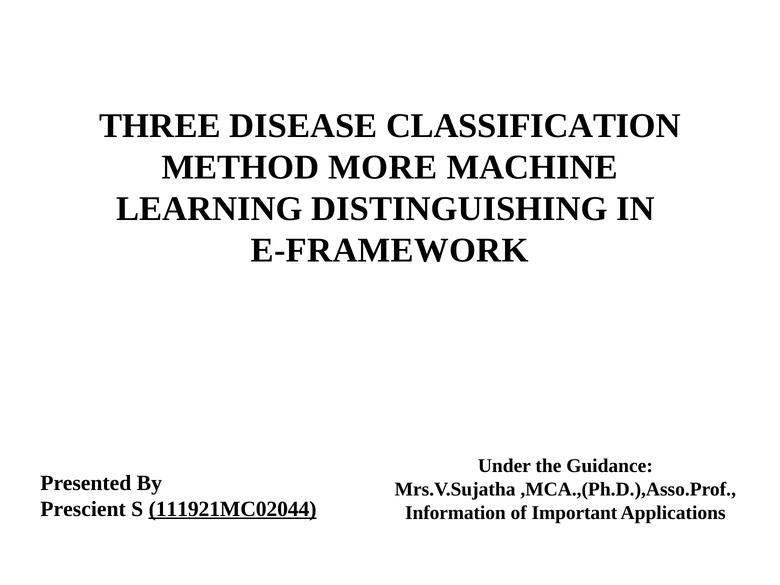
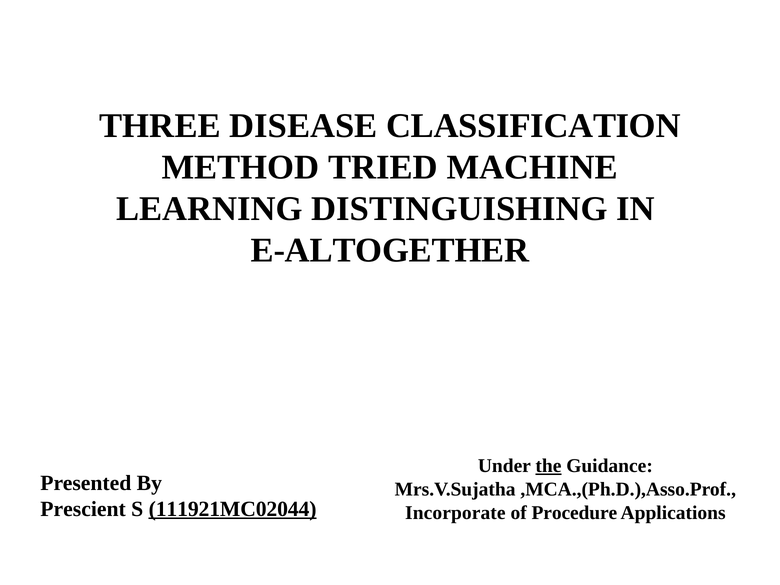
MORE: MORE -> TRIED (383, 167)
E-FRAMEWORK: E-FRAMEWORK -> E-ALTOGETHER (390, 250)
the underline: none -> present (548, 466)
Information: Information -> Incorporate (455, 513)
Important: Important -> Procedure (574, 513)
